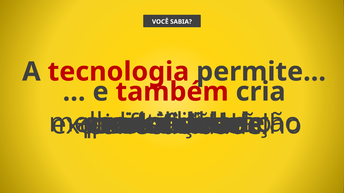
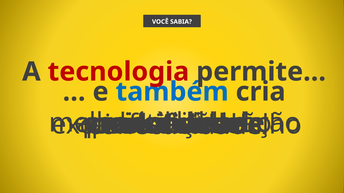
também colour: red -> blue (172, 92)
